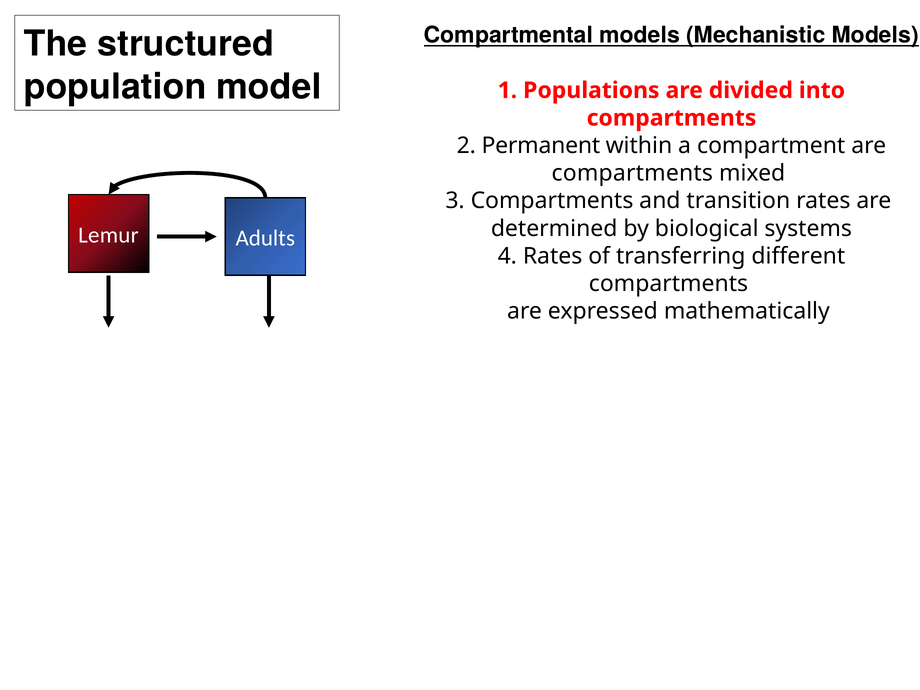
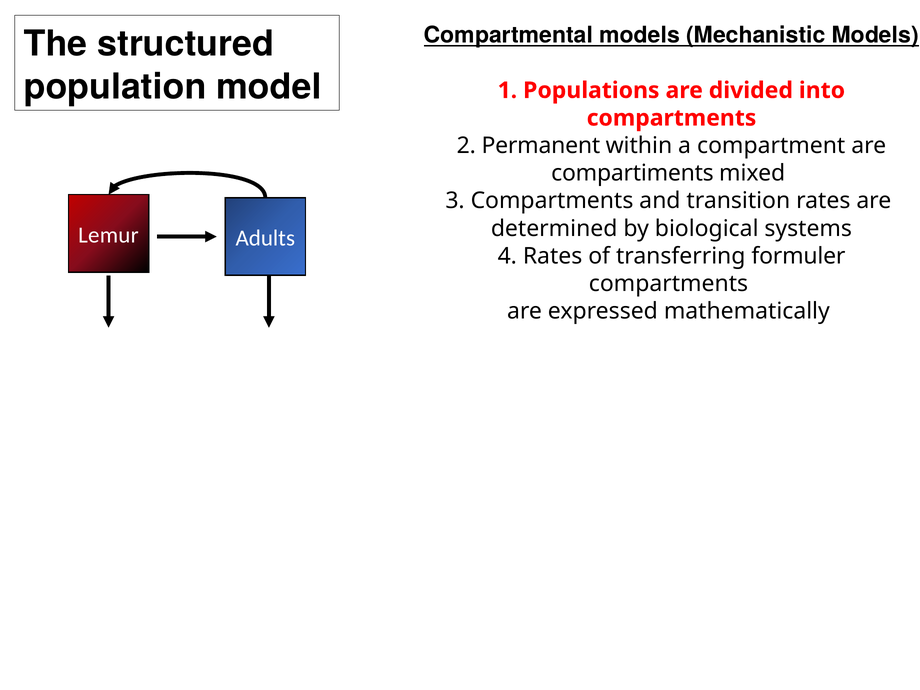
compartments: compartments -> compartiments (632, 173)
different: different -> formuler (798, 256)
